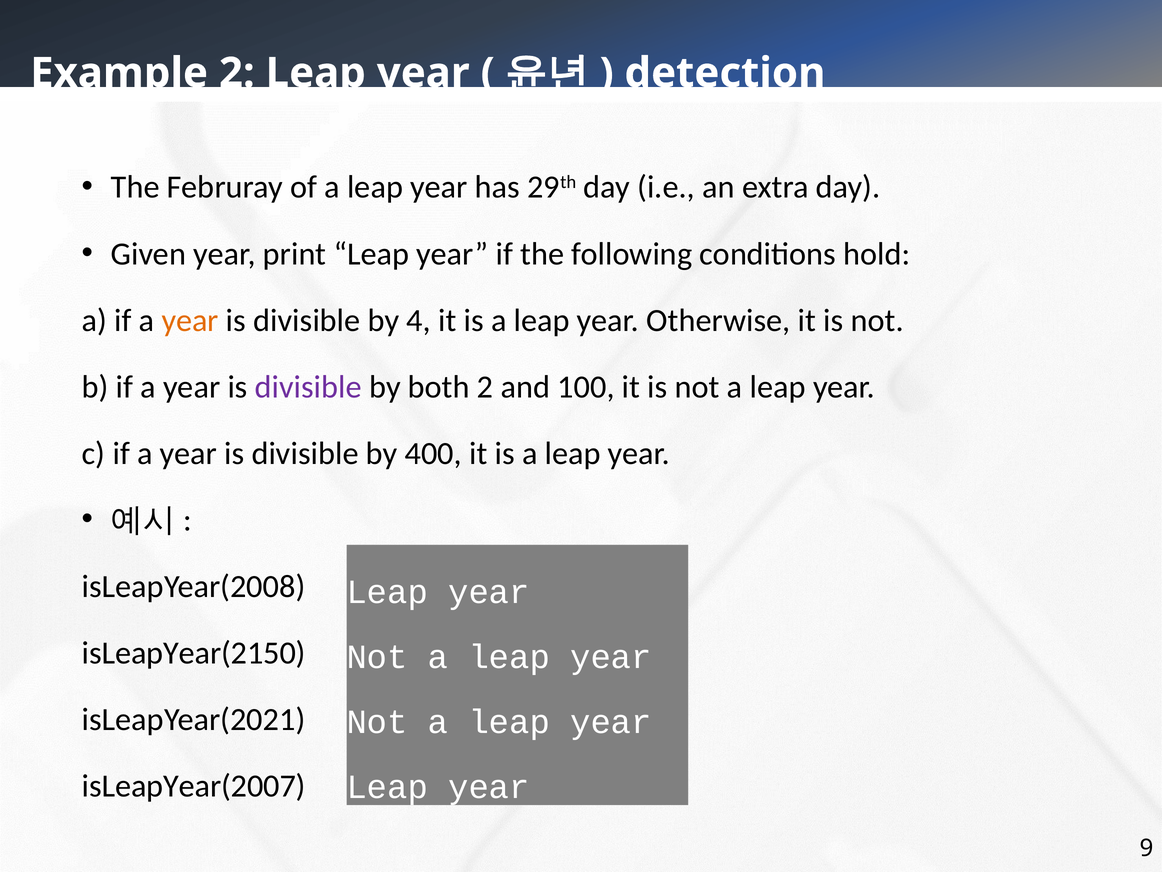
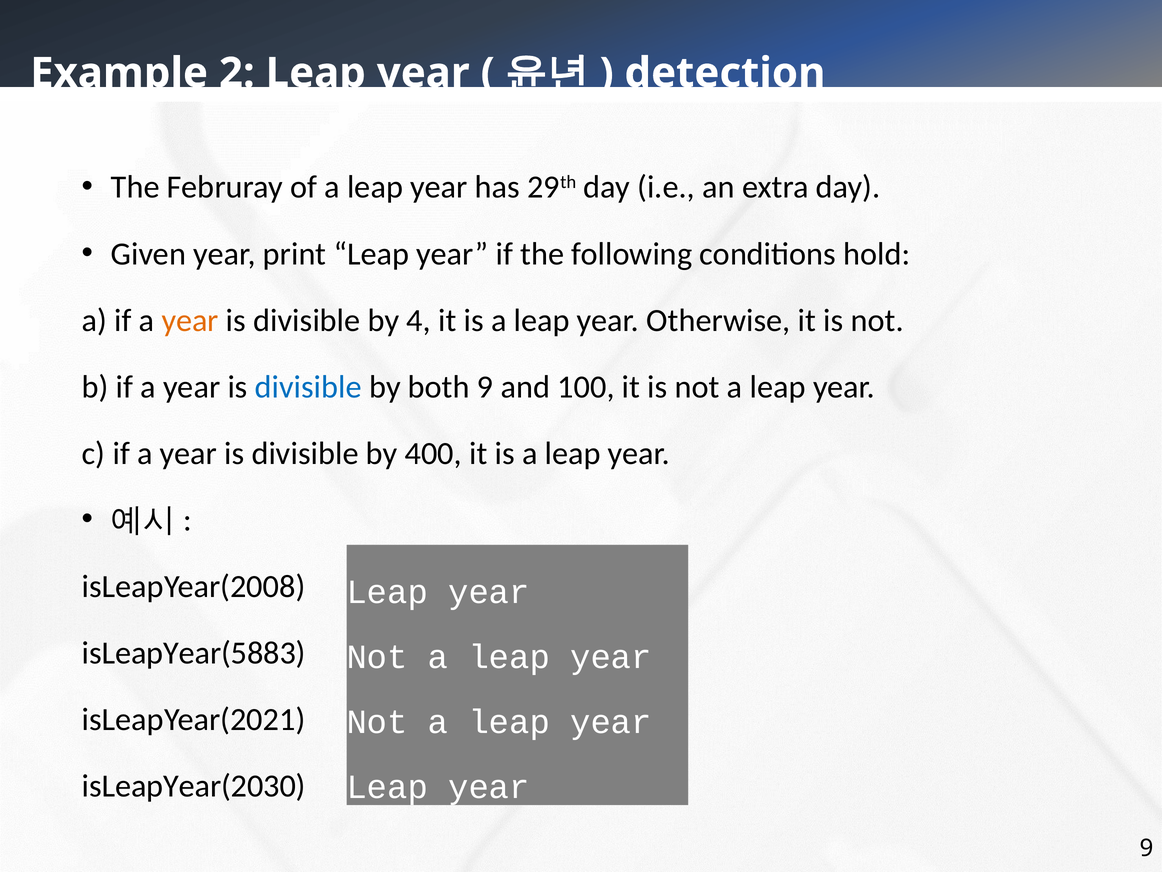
divisible colour: purple -> blue (308, 387)
both 2: 2 -> 9 (485, 387)
isLeapYear(2150: isLeapYear(2150 -> isLeapYear(5883 (194, 653)
isLeapYear(2007: isLeapYear(2007 -> isLeapYear(2030 (194, 786)
